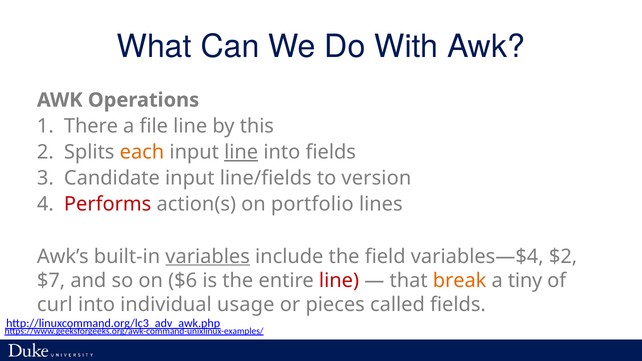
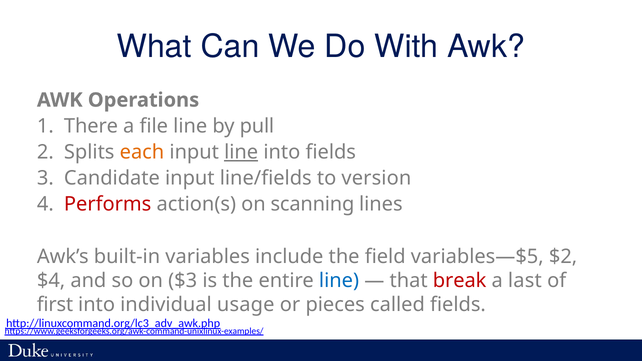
this: this -> pull (257, 126)
portfolio: portfolio -> scanning (312, 204)
variables underline: present -> none (208, 257)
variables—$4: variables—$4 -> variables—$5 (477, 257)
$7: $7 -> $4 (51, 281)
$6: $6 -> $3 (183, 281)
line colour: red -> blue (339, 281)
break colour: orange -> red (460, 281)
tiny: tiny -> last (525, 281)
curl: curl -> first (55, 305)
